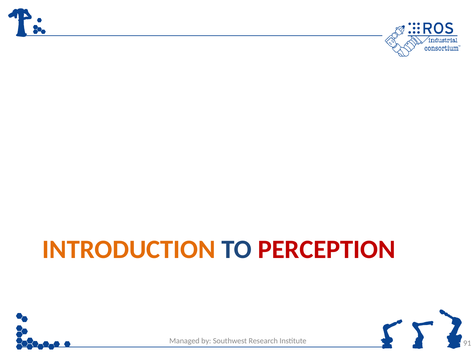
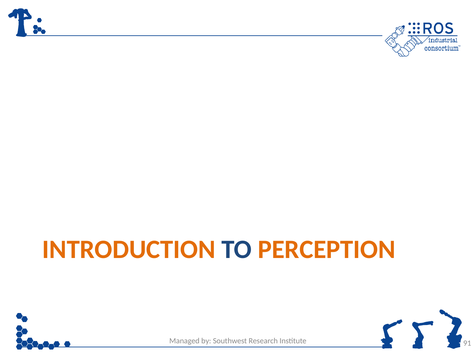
PERCEPTION colour: red -> orange (327, 249)
